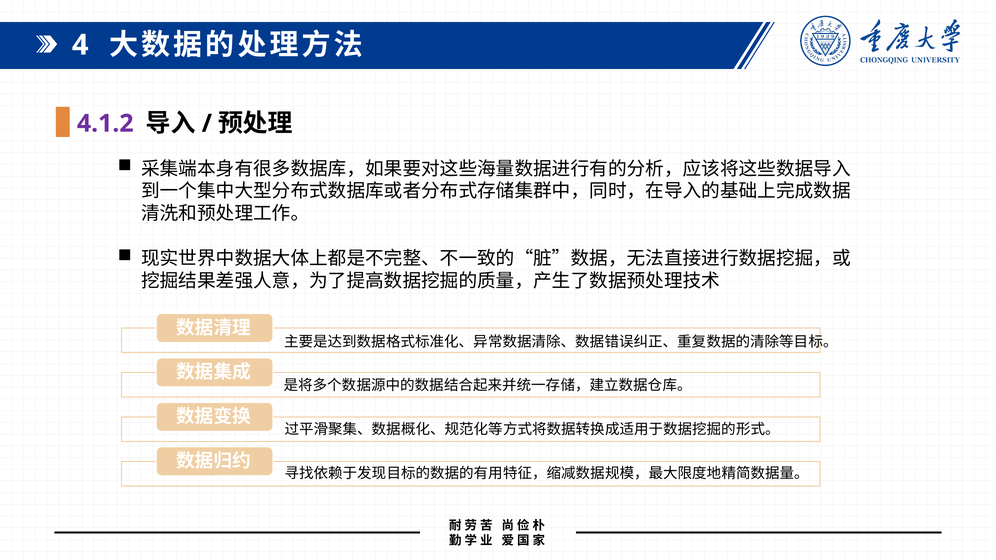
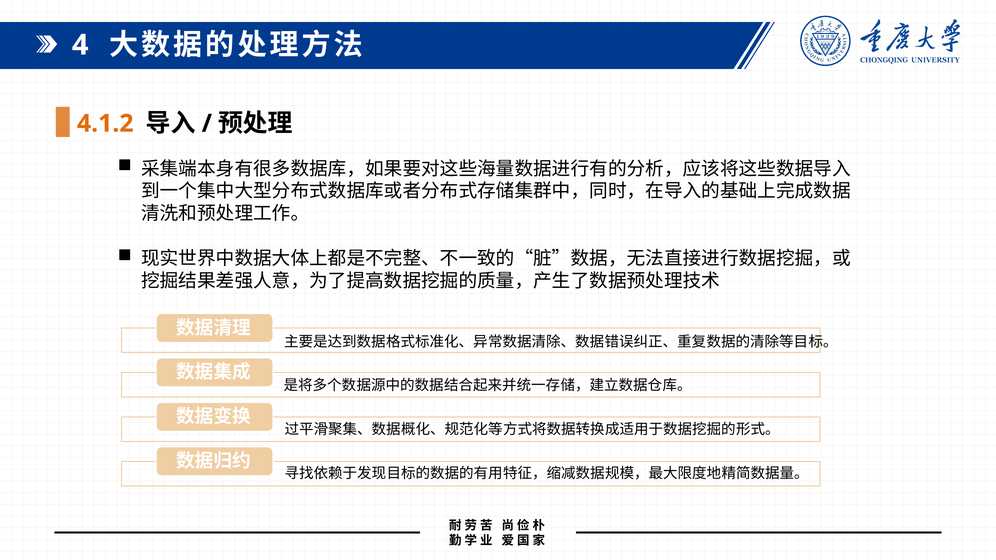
4.1.2 colour: purple -> orange (105, 124)
